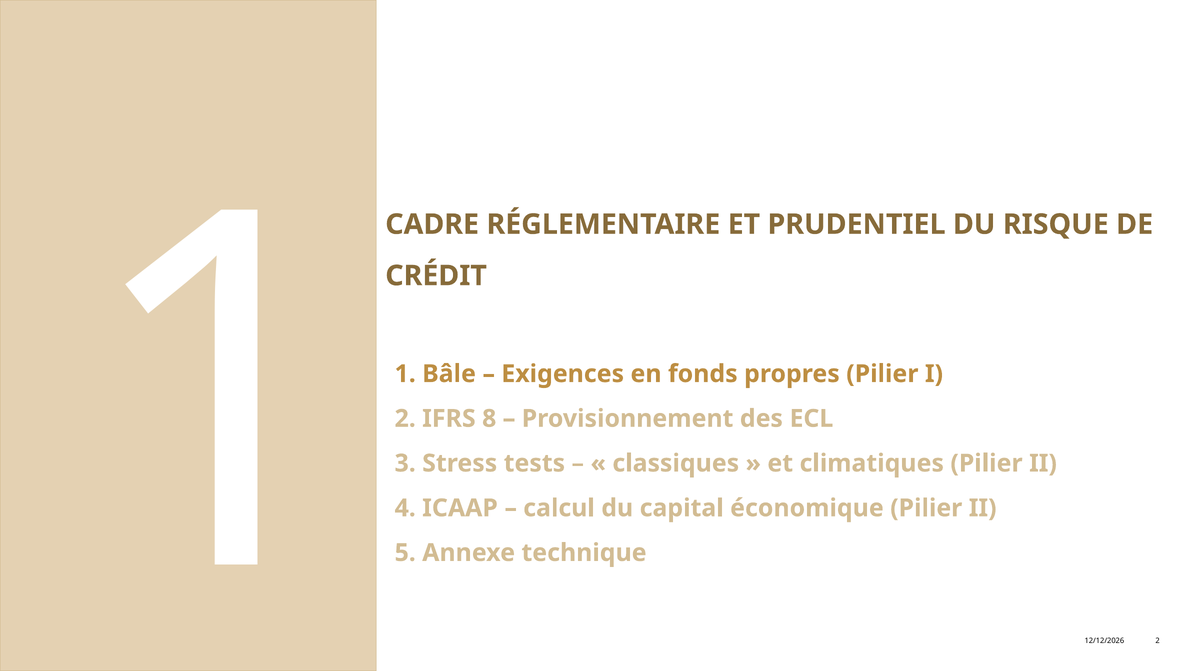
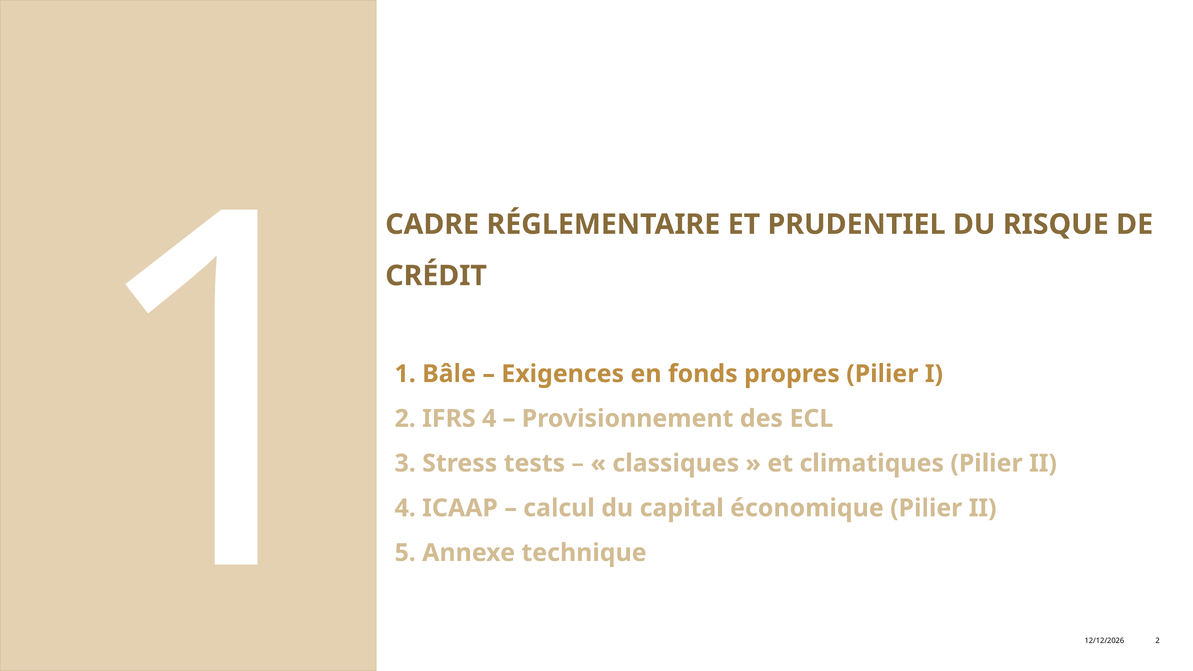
IFRS 8: 8 -> 4 (489, 419)
